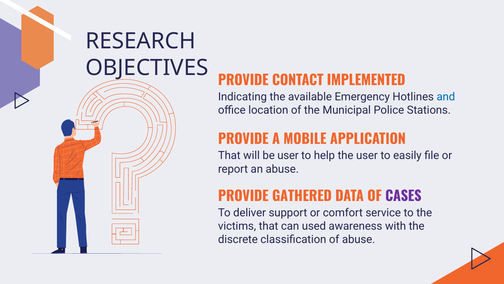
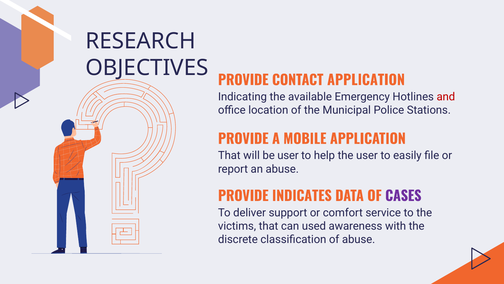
CONTACT IMPLEMENTED: IMPLEMENTED -> APPLICATION (366, 80)
and colour: blue -> red (446, 97)
GATHERED: GATHERED -> INDICATES (302, 196)
